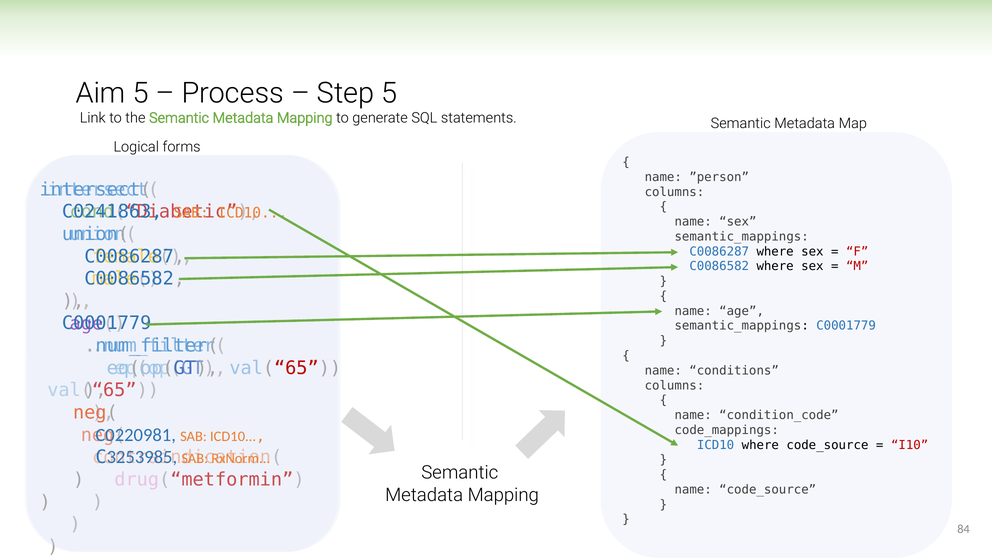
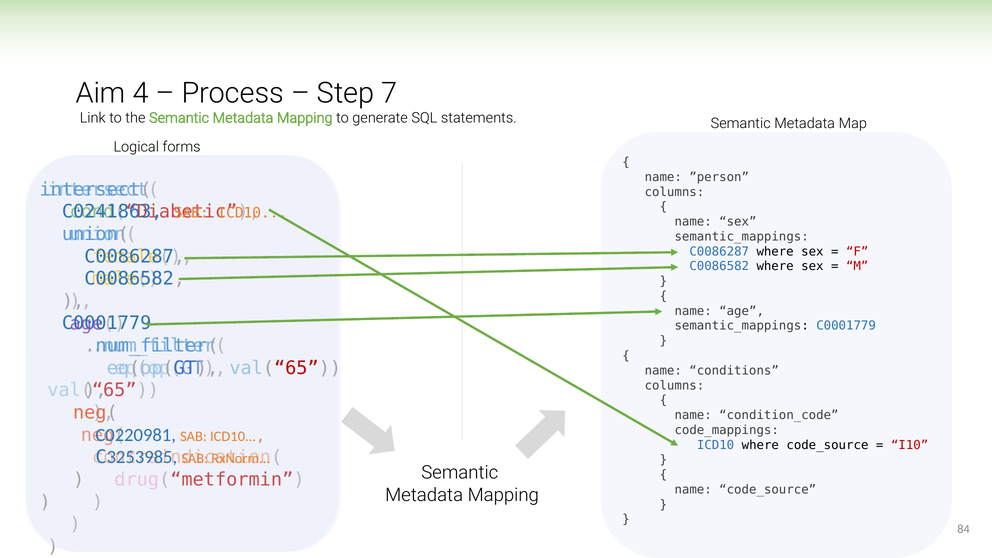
Aim 5: 5 -> 4 (141, 93)
Step 5: 5 -> 7 (389, 93)
